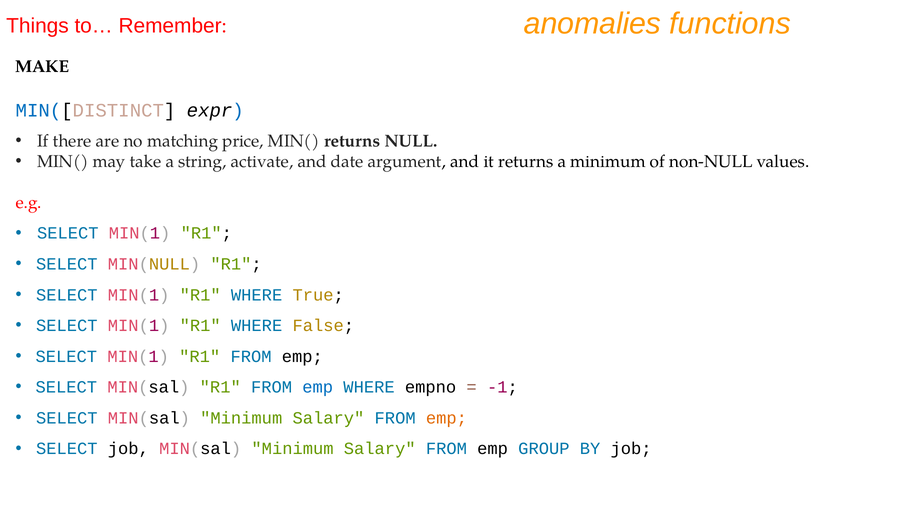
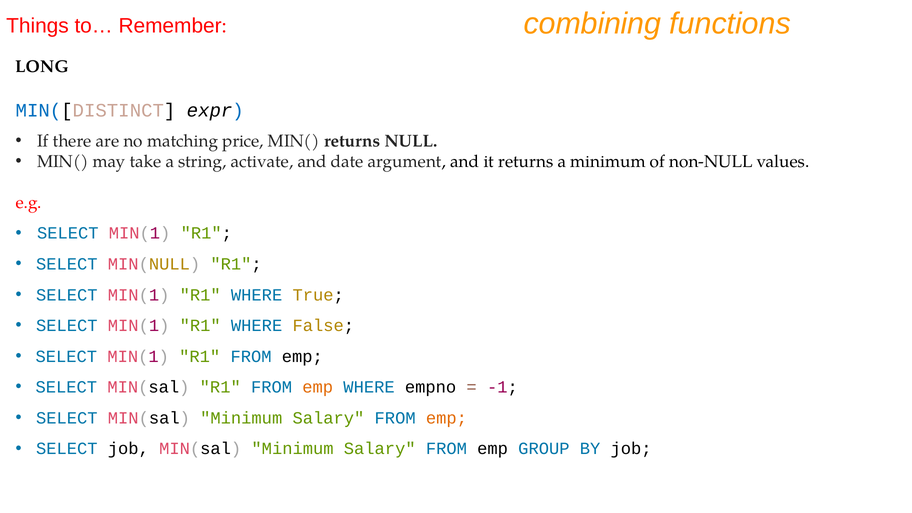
anomalies: anomalies -> combining (593, 24)
MAKE: MAKE -> LONG (42, 67)
emp colour: blue -> orange (318, 387)
